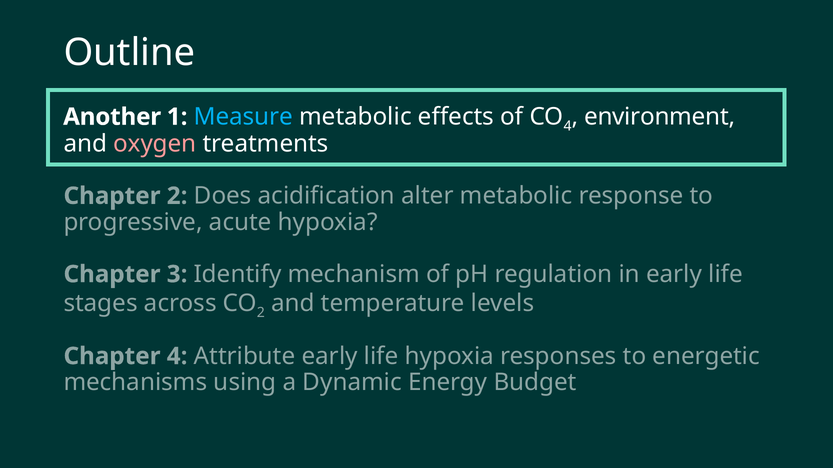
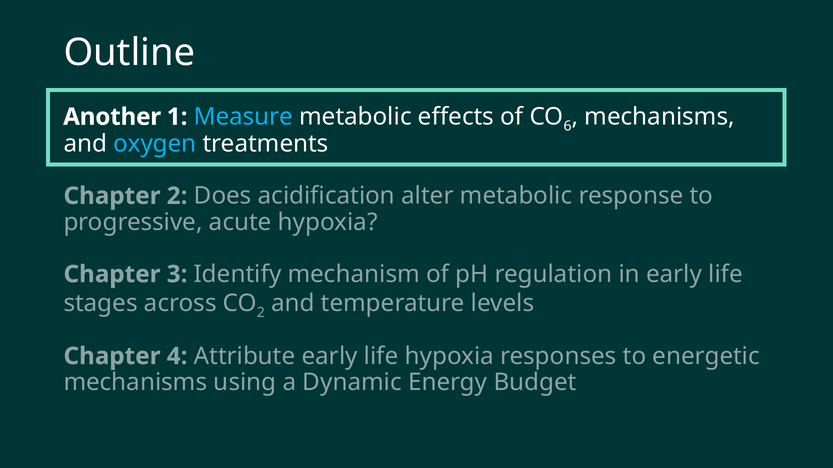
4: 4 -> 6 (568, 126)
environment: environment -> mechanisms (660, 117)
oxygen colour: pink -> light blue (155, 144)
